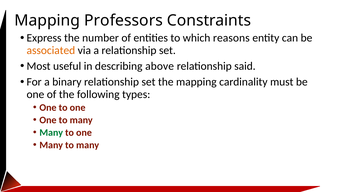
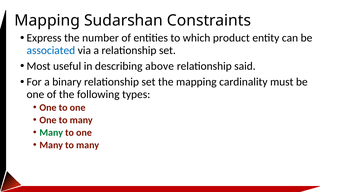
Professors: Professors -> Sudarshan (124, 21)
reasons: reasons -> product (231, 38)
associated colour: orange -> blue (51, 50)
